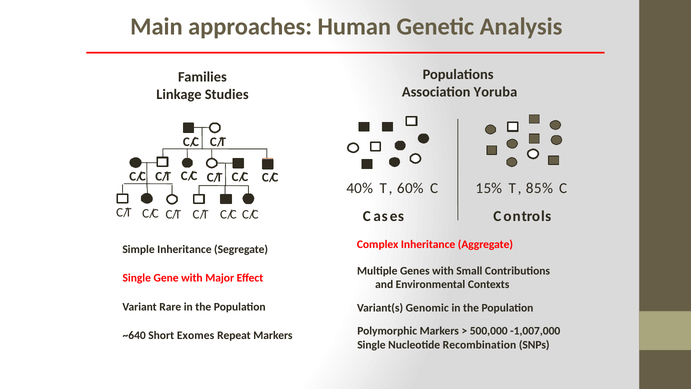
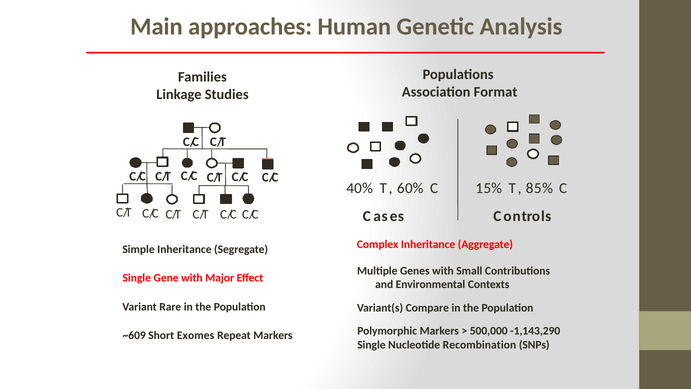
Yoruba: Yoruba -> Format (496, 92)
Genomic: Genomic -> Compare (427, 308)
-1,007,000: -1,007,000 -> -1,143,290 (535, 331)
~640: ~640 -> ~609 (134, 335)
